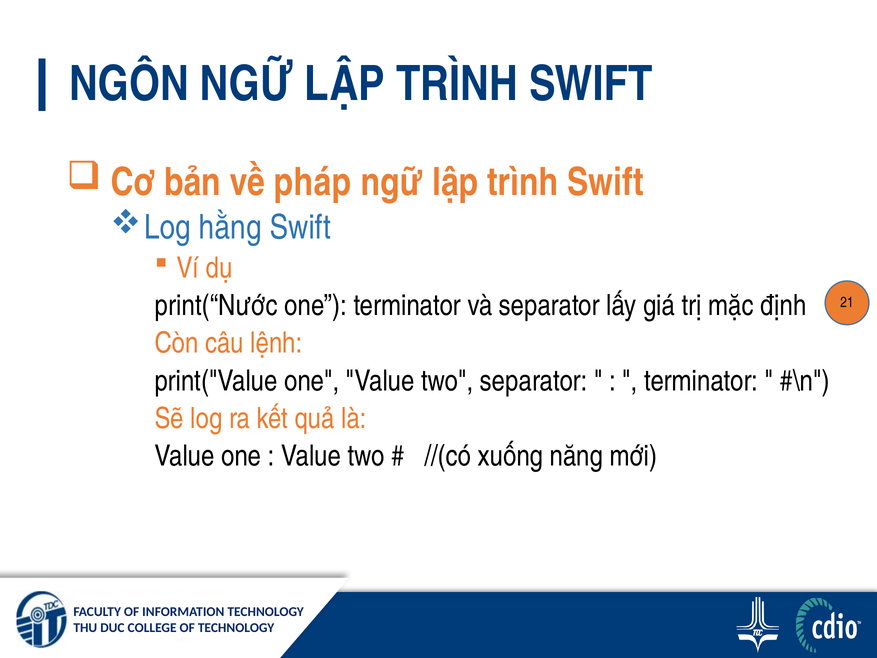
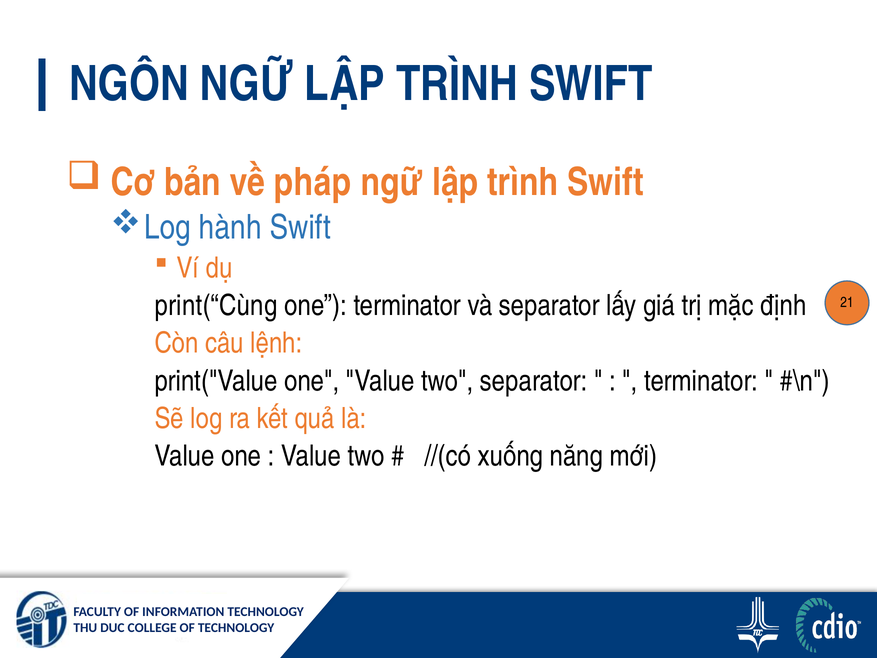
hằng: hằng -> hành (230, 228)
print(“Nước: print(“Nước -> print(“Cùng (216, 306)
